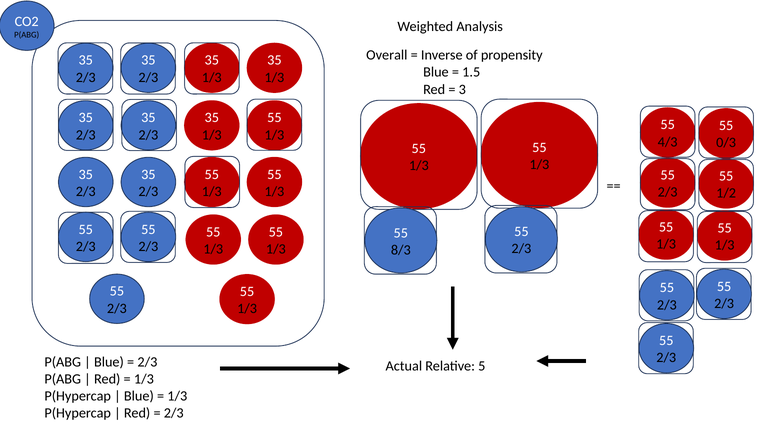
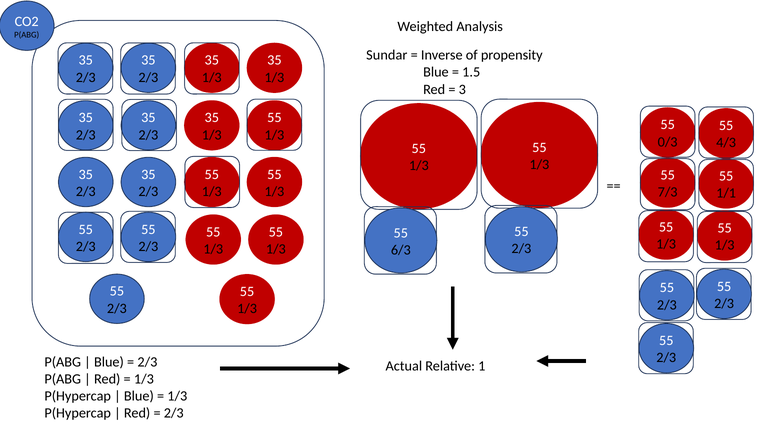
Overall: Overall -> Sundar (387, 55)
4/3: 4/3 -> 0/3 (668, 142)
0/3: 0/3 -> 4/3 (726, 143)
2/3: 2/3 -> 7/3 (668, 192)
1/2: 1/2 -> 1/1 (726, 193)
8/3: 8/3 -> 6/3 (401, 250)
5: 5 -> 1 (482, 366)
